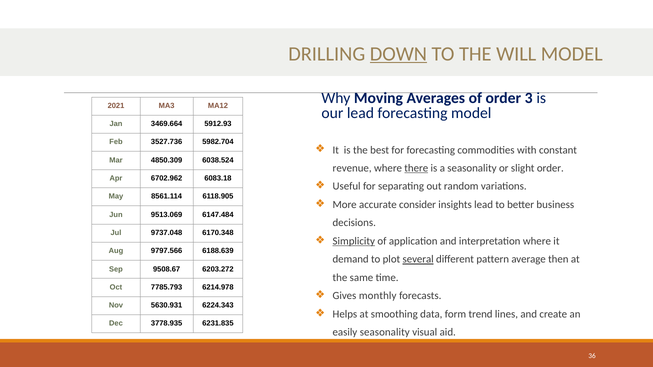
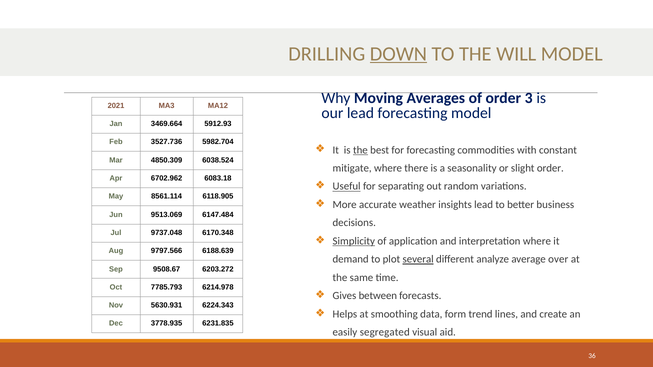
the underline: none -> present (360, 150)
revenue: revenue -> mitigate (352, 168)
there underline: present -> none (416, 168)
Useful underline: none -> present (347, 187)
consider: consider -> weather (418, 205)
pattern: pattern -> analyze (493, 260)
then: then -> over (558, 260)
monthly: monthly -> between (378, 296)
easily seasonality: seasonality -> segregated (385, 333)
